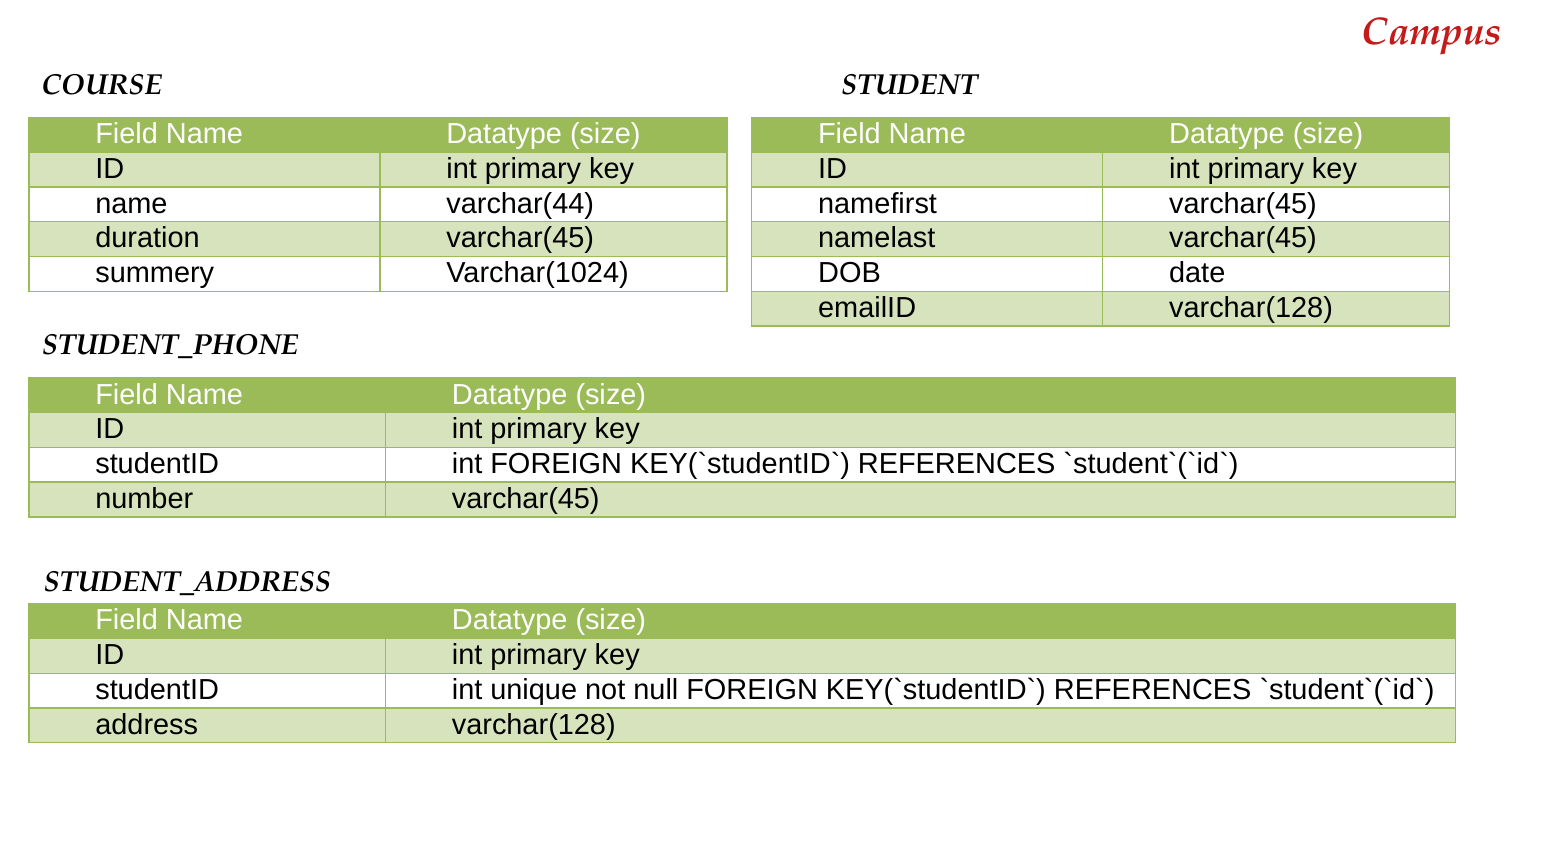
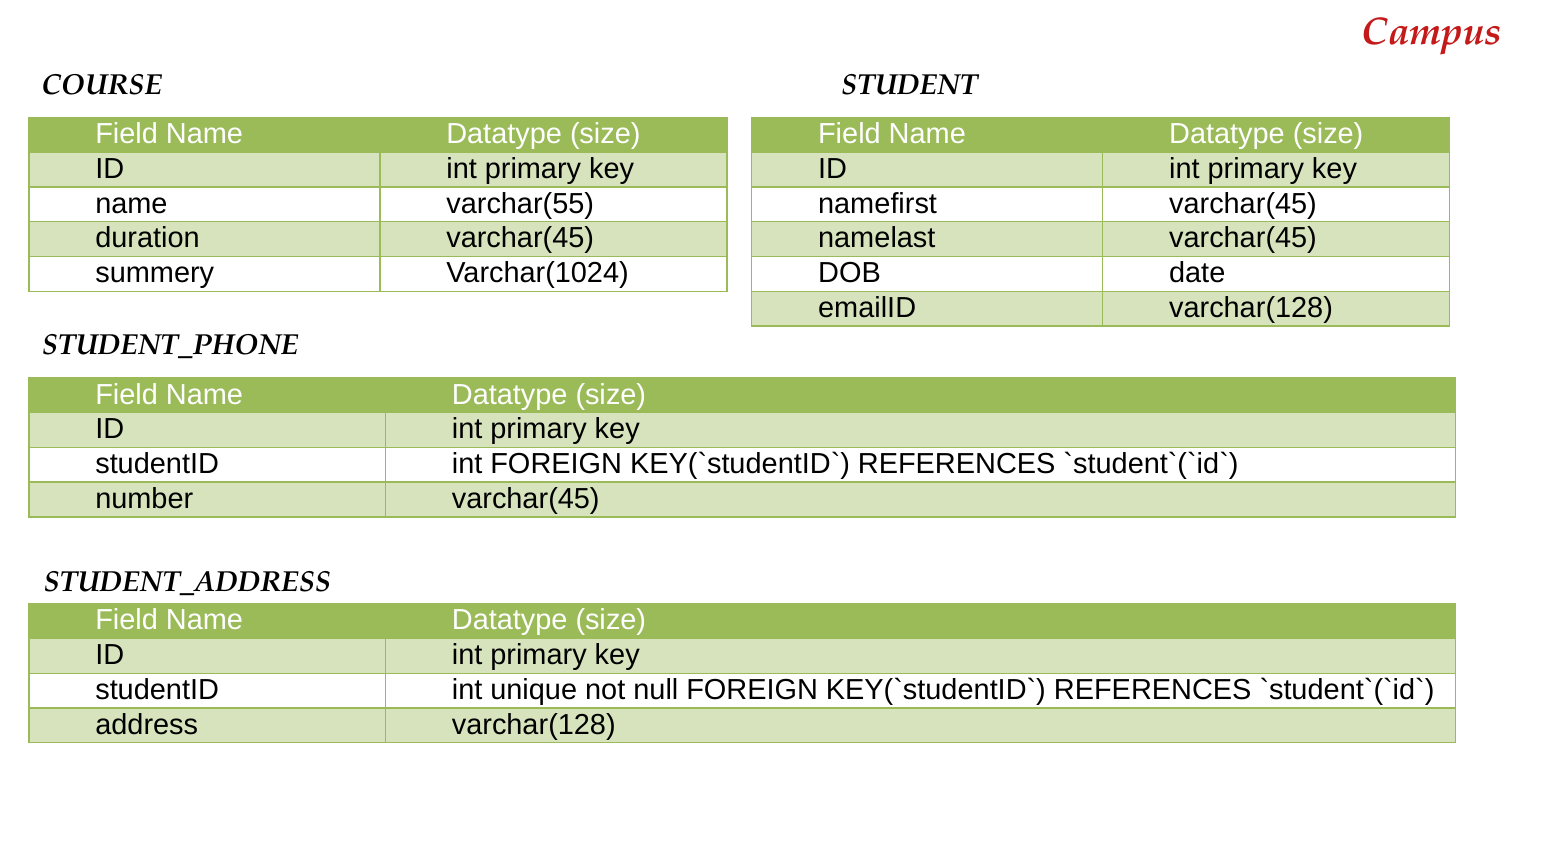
varchar(44: varchar(44 -> varchar(55 (520, 204)
